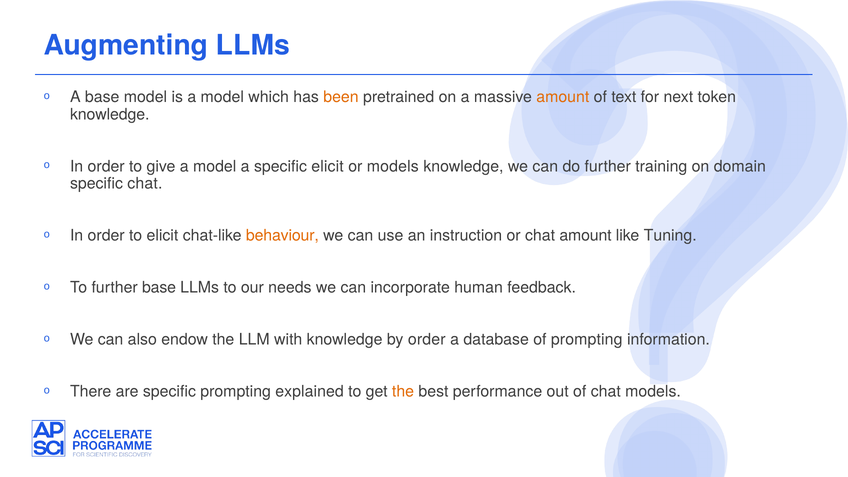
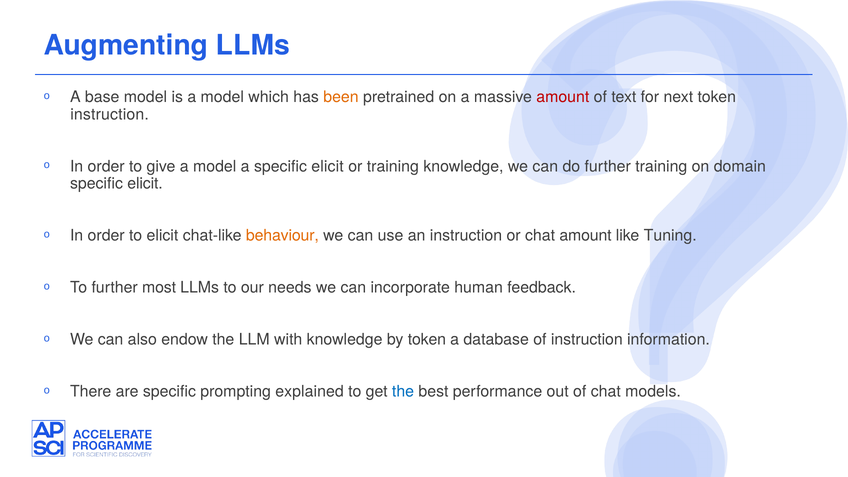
amount colour: orange -> red (563, 97)
knowledge: knowledge -> instruction (110, 114)
or models: models -> training (393, 166)
chat: chat -> elicit (145, 184)
further base: base -> most (159, 288)
by order: order -> token (427, 340)
of prompting: prompting -> instruction (587, 340)
the colour: orange -> blue (403, 392)
